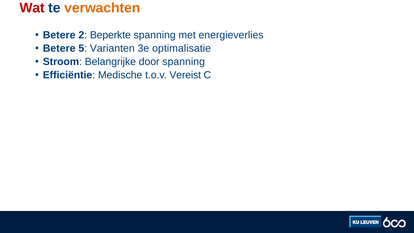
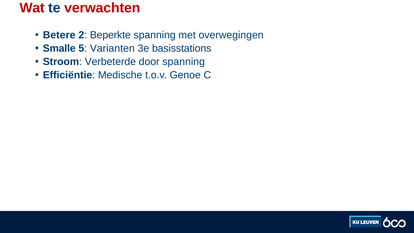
verwachten colour: orange -> red (102, 8)
energieverlies: energieverlies -> overwegingen (231, 35)
Betere: Betere -> Smalle (59, 48)
optimalisatie: optimalisatie -> basisstations (182, 48)
Belangrijke: Belangrijke -> Verbeterde (110, 62)
Vereist: Vereist -> Genoe (185, 75)
